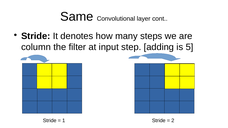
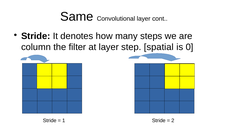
at input: input -> layer (109, 47)
adding: adding -> spatial (159, 47)
5: 5 -> 0 (190, 47)
